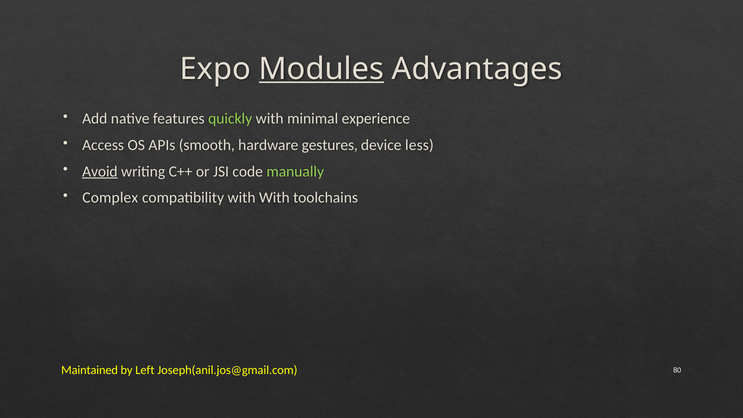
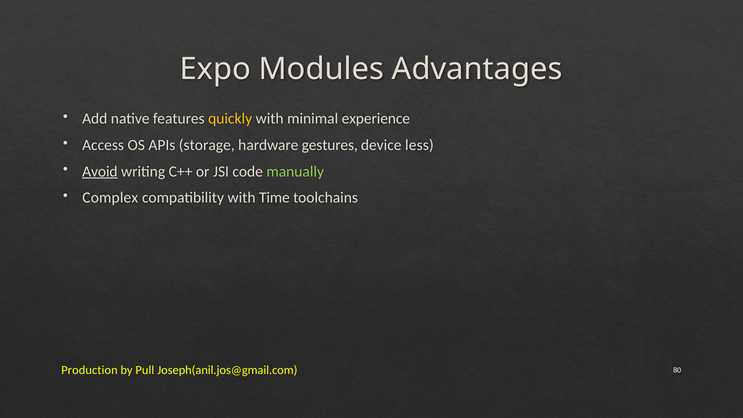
Modules underline: present -> none (321, 69)
quickly colour: light green -> yellow (230, 119)
smooth: smooth -> storage (207, 145)
with With: With -> Time (274, 198)
Maintained: Maintained -> Production (89, 370)
Left: Left -> Pull (145, 370)
